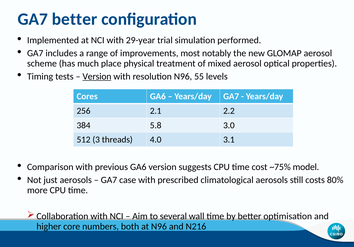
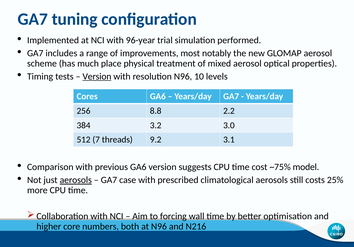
GA7 better: better -> tuning (75, 19)
29-year: 29-year -> 96-year (141, 40)
55: 55 -> 10 (199, 77)
2.1: 2.1 -> 8.8 (156, 111)
5.8: 5.8 -> 3.2 (156, 125)
3: 3 -> 7 (96, 140)
4.0: 4.0 -> 9.2 (156, 140)
aerosols underline: none -> present (76, 180)
80%: 80% -> 25% (335, 180)
several: several -> forcing (173, 217)
